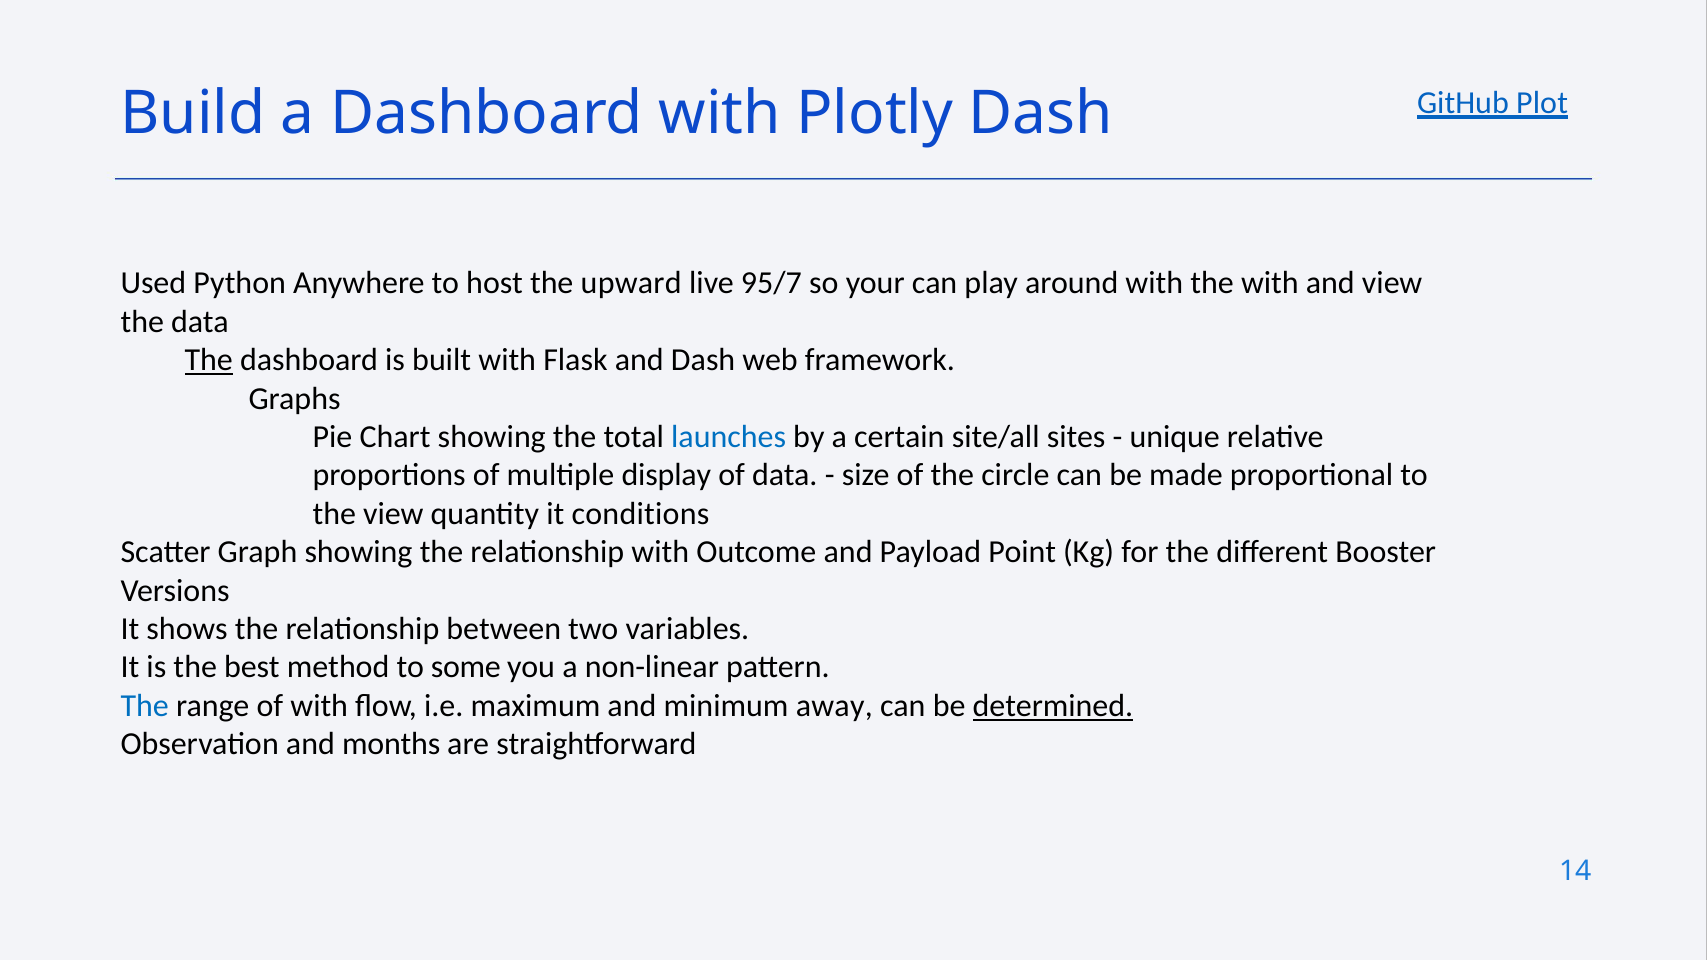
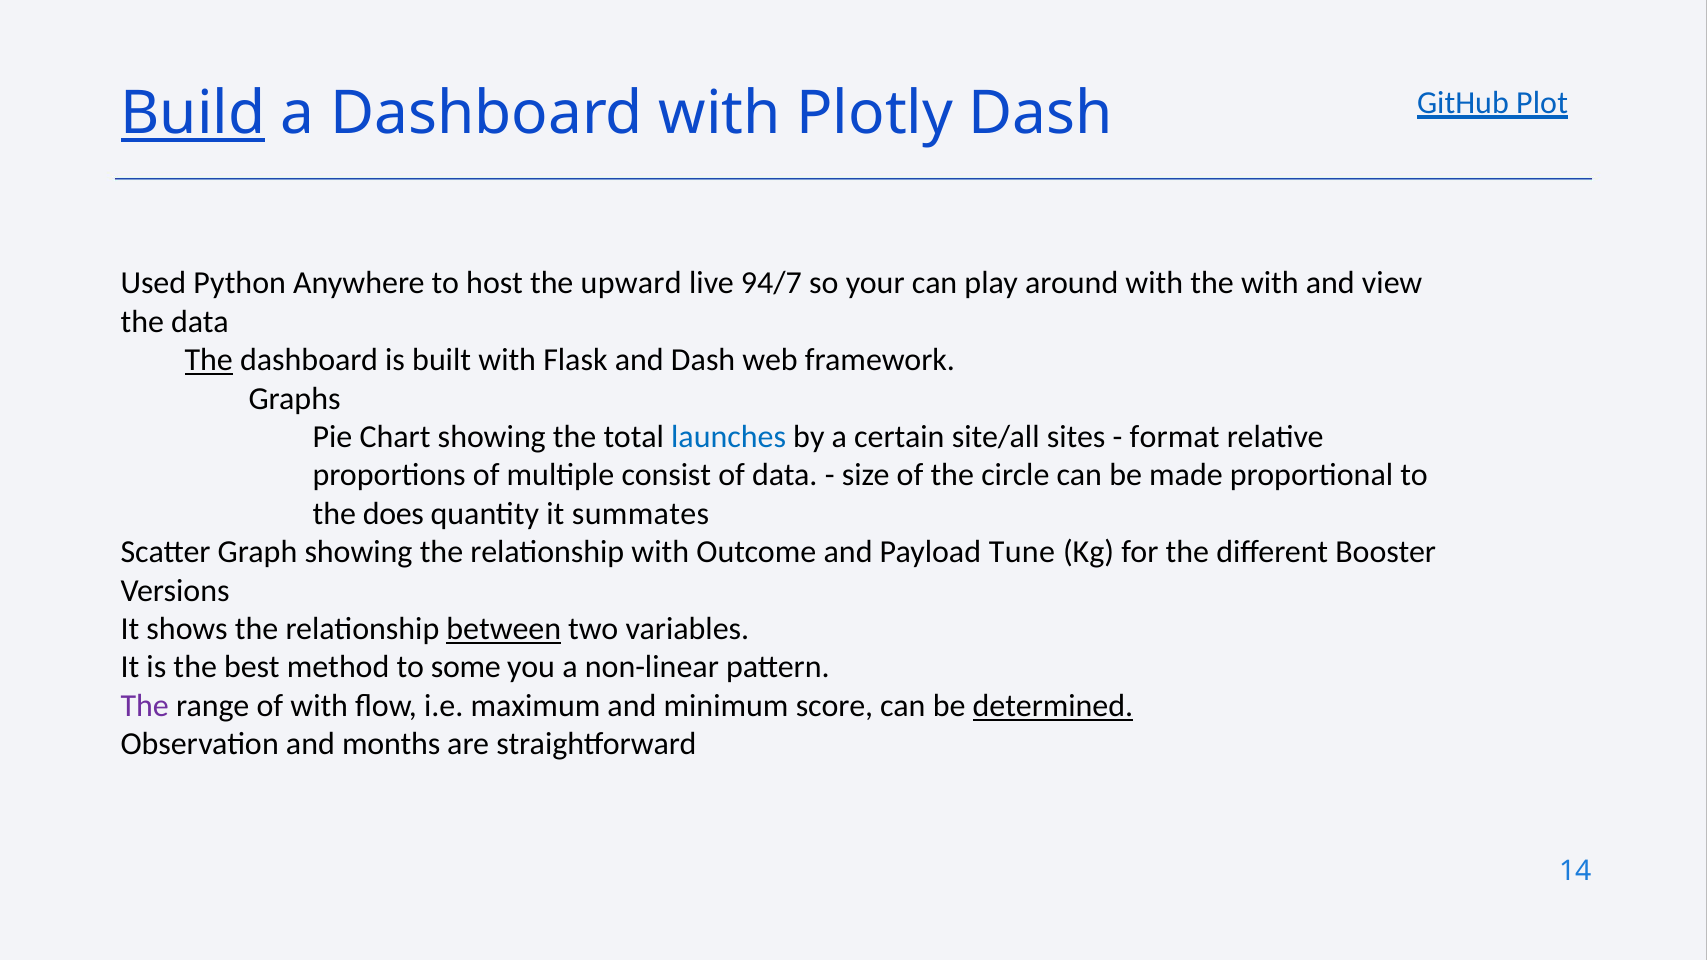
Build underline: none -> present (193, 114)
95/7: 95/7 -> 94/7 (771, 283)
unique: unique -> format (1175, 437)
display: display -> consist (666, 475)
the view: view -> does (393, 514)
conditions: conditions -> summates (640, 514)
Point: Point -> Tune (1022, 552)
between underline: none -> present (504, 629)
The colour: blue -> purple (145, 706)
away: away -> score (834, 706)
